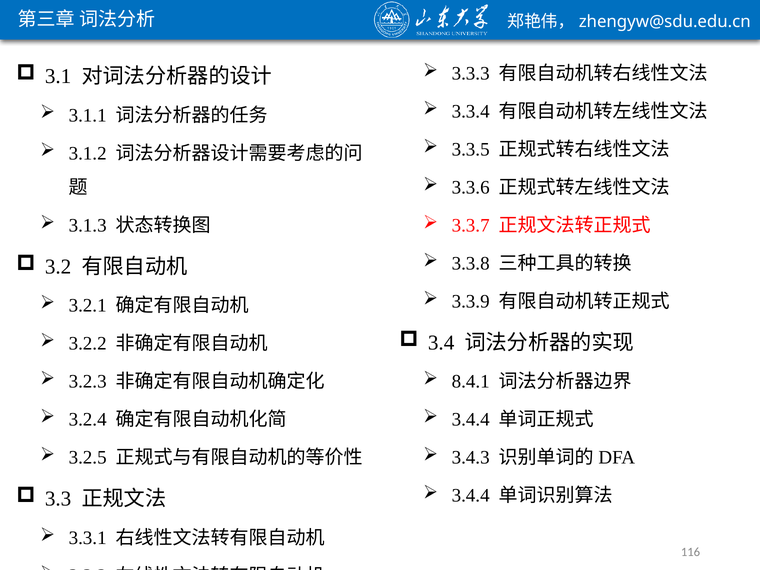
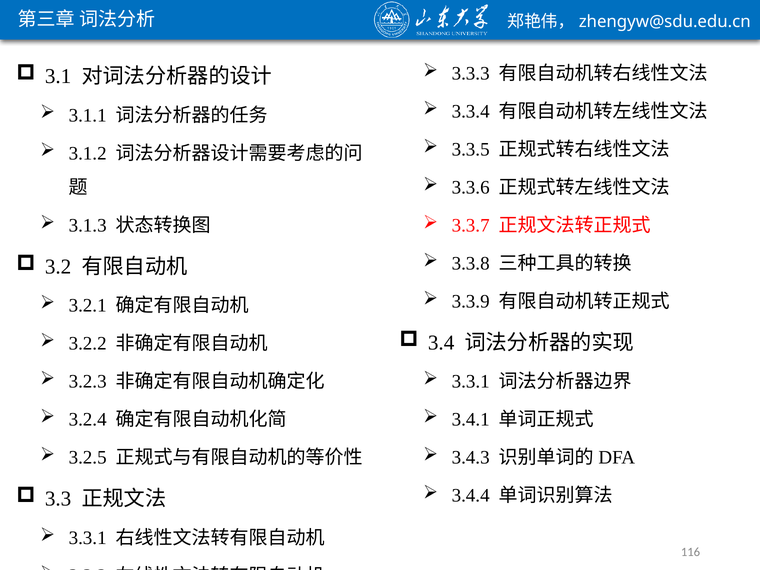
8.4.1: 8.4.1 -> 3.3.1 (471, 382)
3.4.4: 3.4.4 -> 3.4.1 (471, 420)
